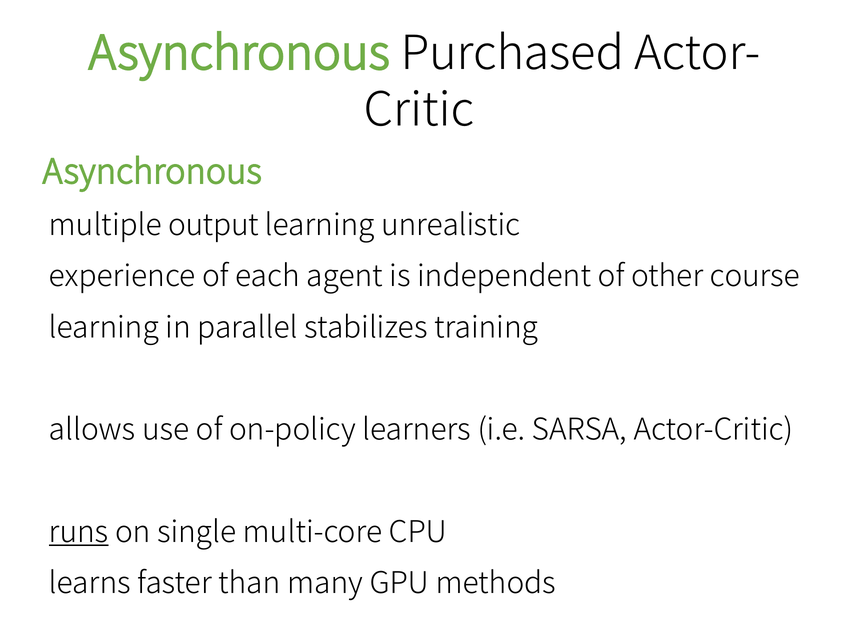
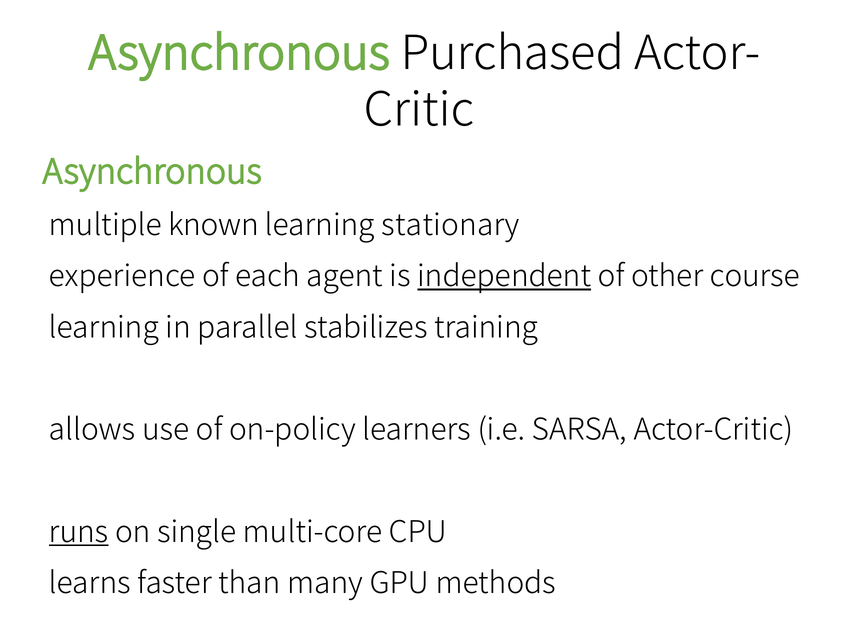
output: output -> known (213, 225)
unrealistic: unrealistic -> stationary (450, 225)
independent underline: none -> present (504, 276)
